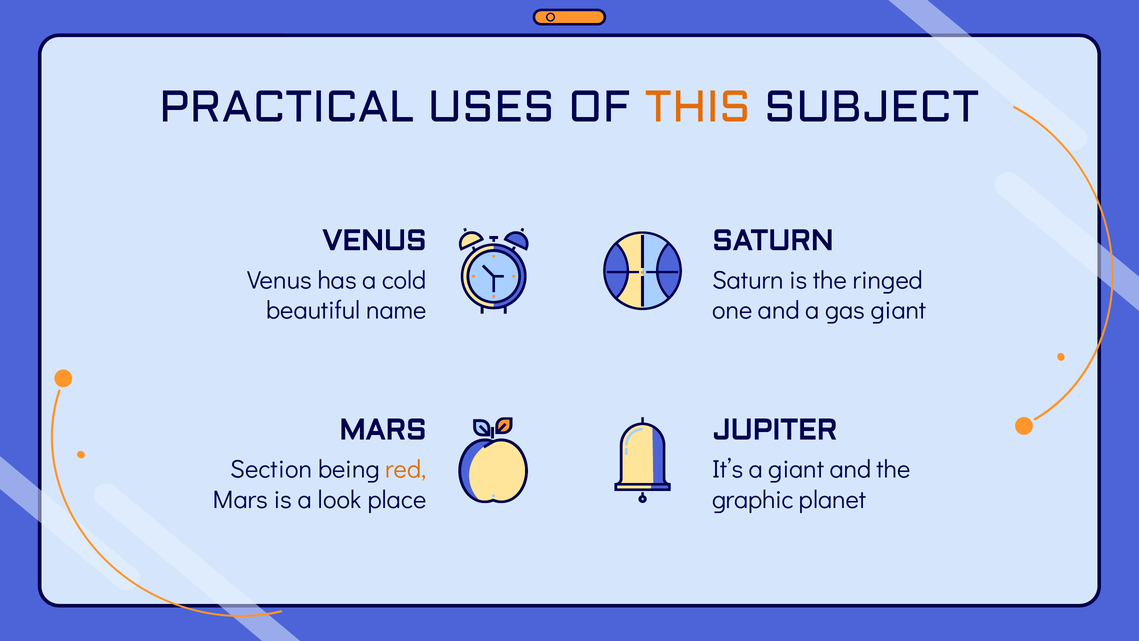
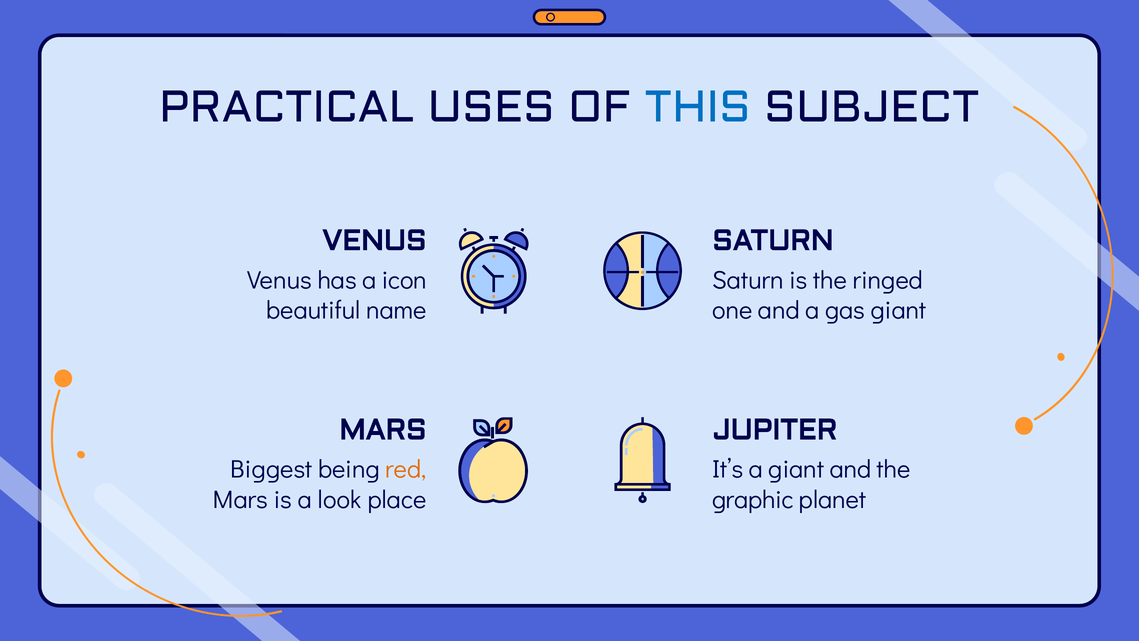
THIS colour: orange -> blue (698, 107)
cold: cold -> icon (404, 280)
Section: Section -> Biggest (271, 469)
